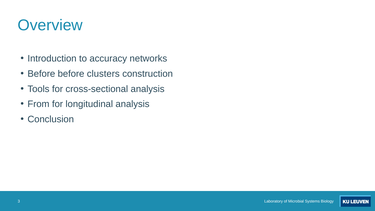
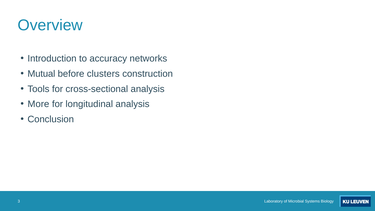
Before: Before -> Mutual (41, 74)
From: From -> More (38, 104)
